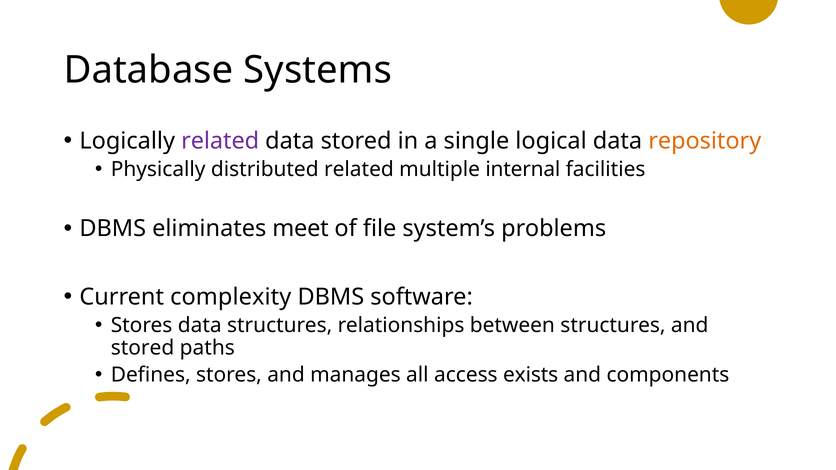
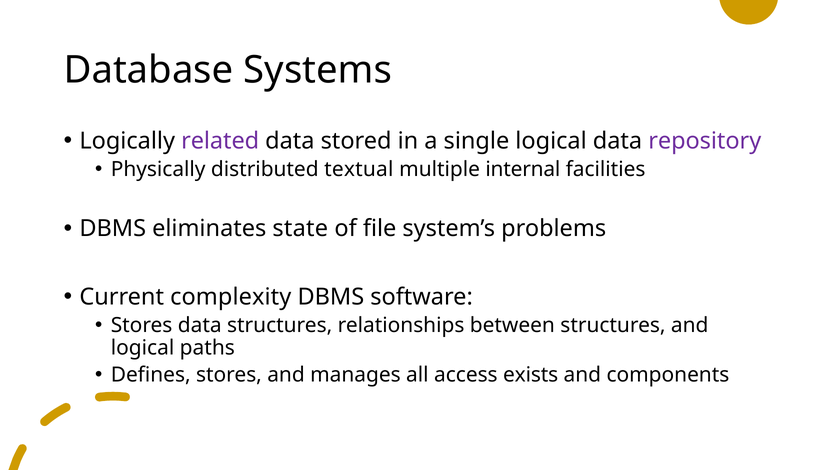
repository colour: orange -> purple (705, 141)
distributed related: related -> textual (359, 169)
meet: meet -> state (300, 229)
stored: stored -> logical (143, 348)
